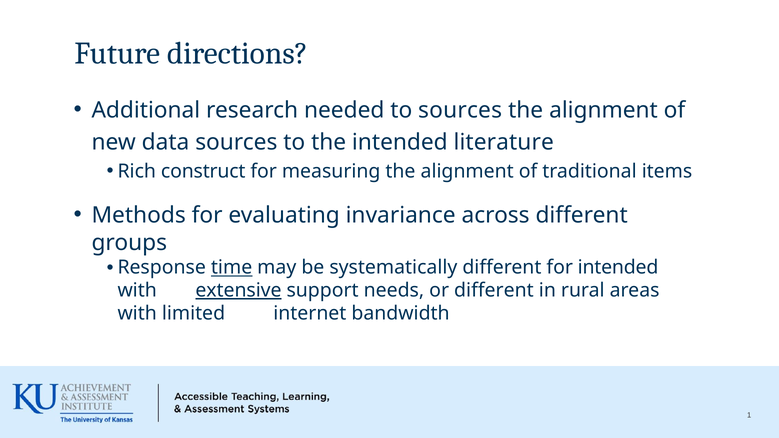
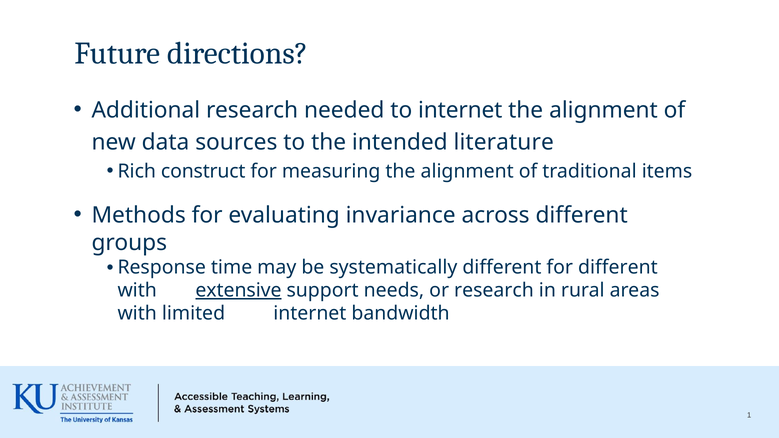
to sources: sources -> internet (460, 110)
time underline: present -> none (232, 268)
for intended: intended -> different (618, 268)
or different: different -> research (494, 291)
